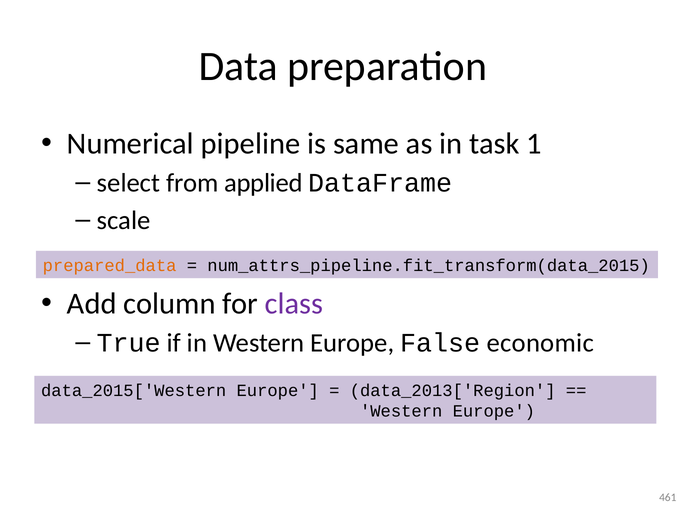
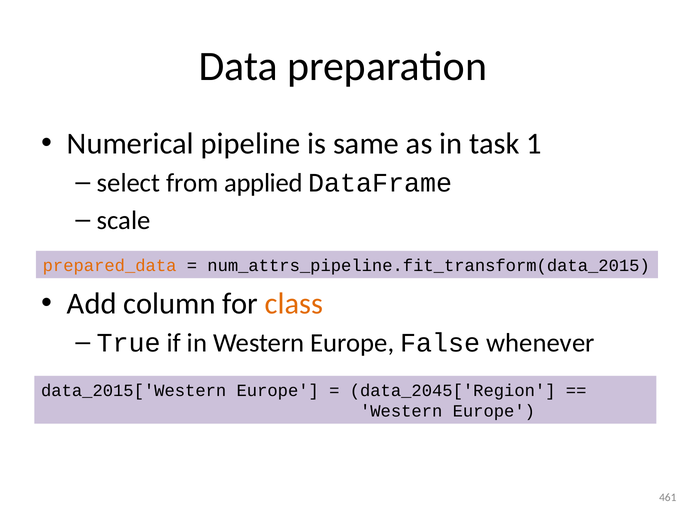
class colour: purple -> orange (294, 304)
economic: economic -> whenever (540, 343)
data_2013['Region: data_2013['Region -> data_2045['Region (453, 391)
